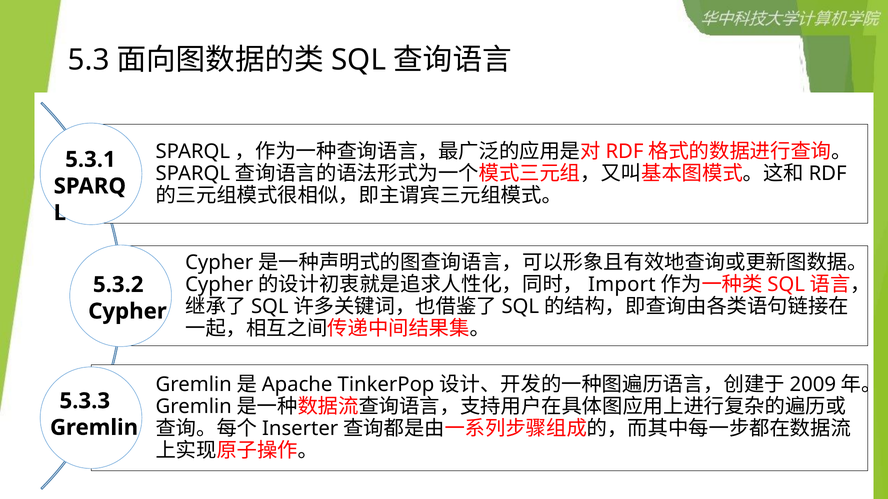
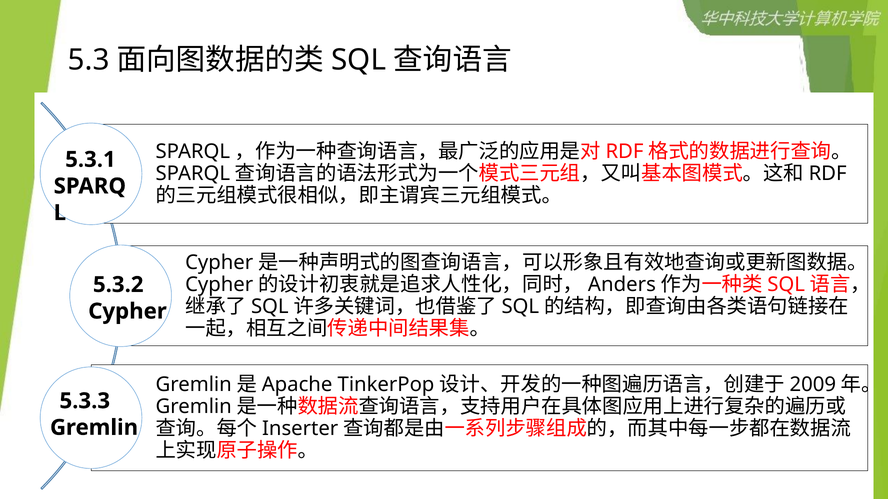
Import: Import -> Anders (622, 285)
